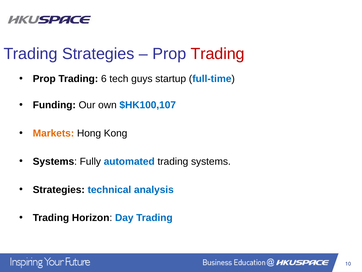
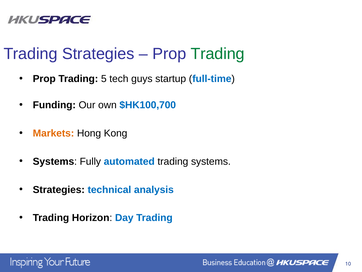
Trading colour: red -> green (218, 54)
6: 6 -> 5 (104, 79)
$HK100,107: $HK100,107 -> $HK100,700 (148, 105)
